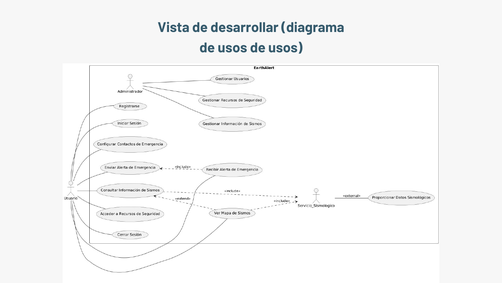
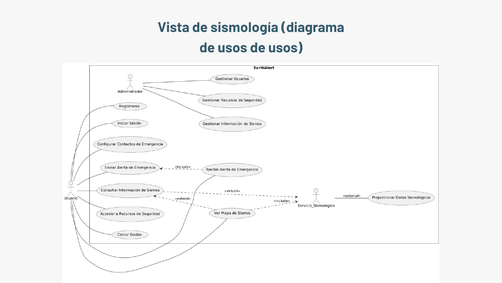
desarrollar: desarrollar -> sismología (244, 28)
